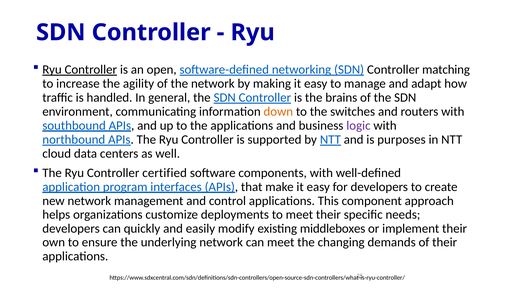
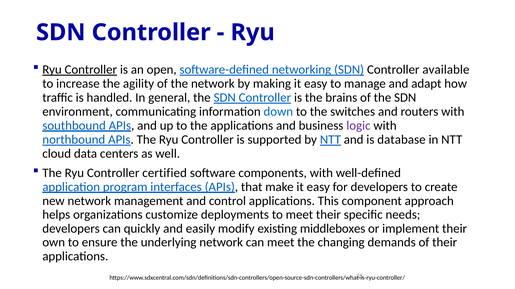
matching: matching -> available (446, 70)
down colour: orange -> blue (278, 112)
purposes: purposes -> database (401, 140)
